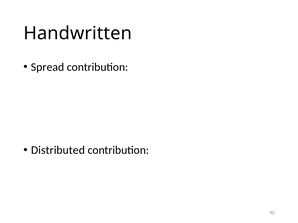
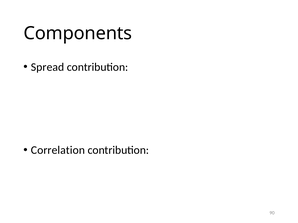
Handwritten: Handwritten -> Components (78, 33)
Distributed: Distributed -> Correlation (58, 150)
